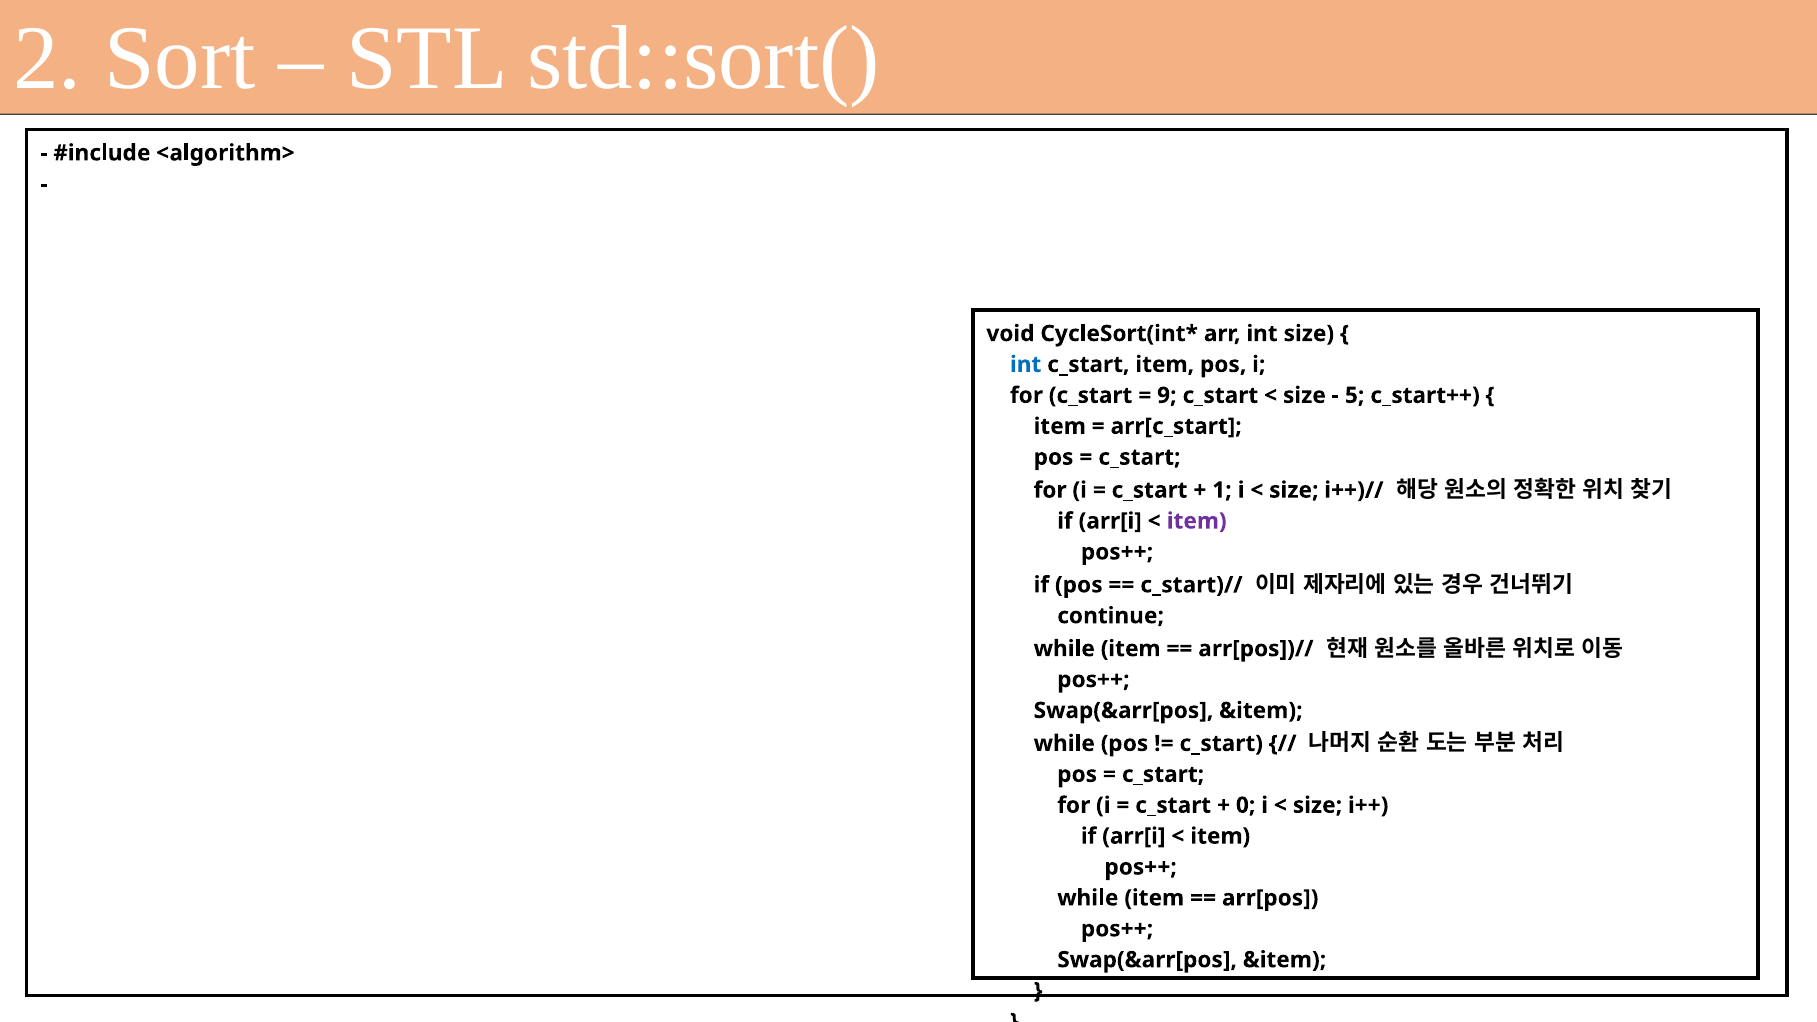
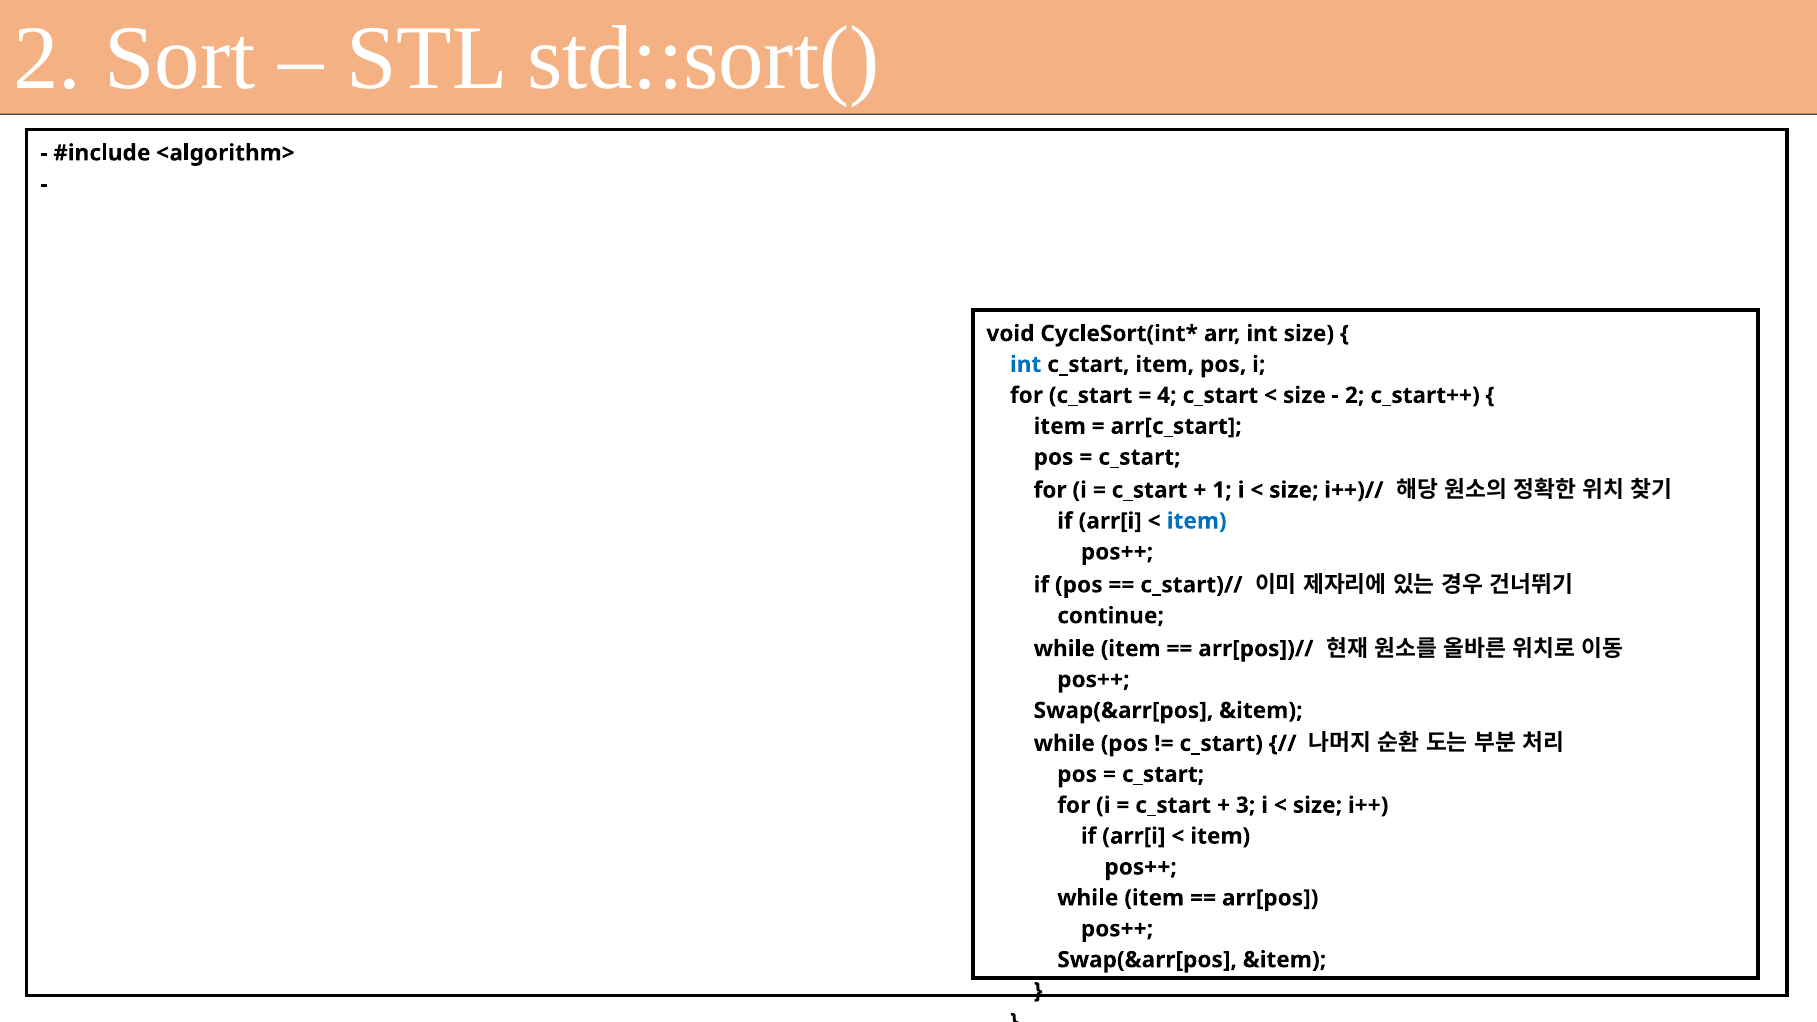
9: 9 -> 4 (1167, 395)
5: 5 -> 2 (1355, 395)
item colour: purple -> blue (1197, 521)
0: 0 -> 3 (1246, 805)
